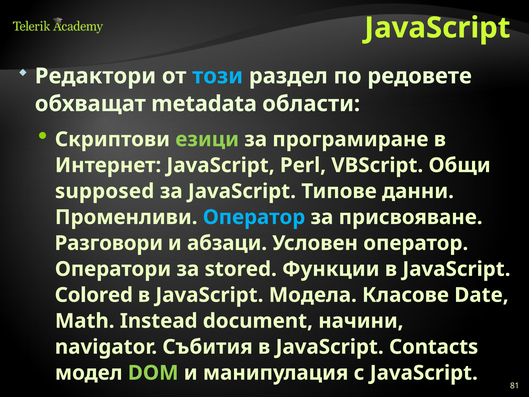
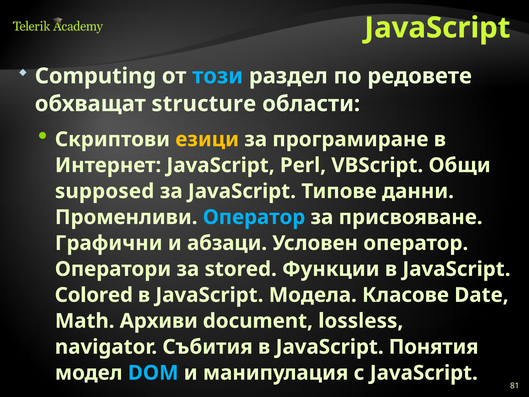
Редактори: Редактори -> Computing (96, 76)
metadata: metadata -> structure (204, 104)
езици colour: light green -> yellow (207, 139)
Разговори: Разговори -> Графични (109, 243)
Instead: Instead -> Архиви (159, 321)
начини: начини -> lossless (361, 321)
Contacts: Contacts -> Понятия (434, 347)
DOM colour: light green -> light blue (153, 373)
